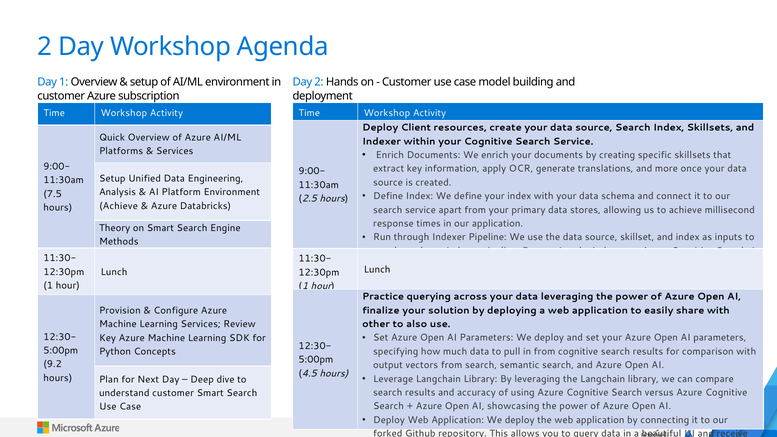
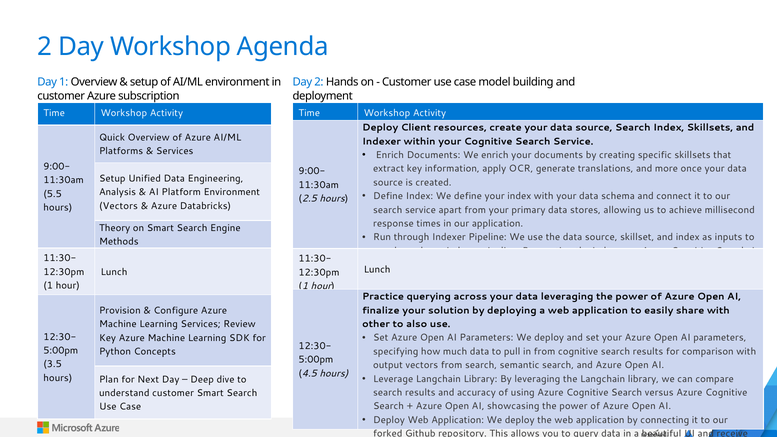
7.5: 7.5 -> 5.5 (53, 194)
Achieve: Achieve -> Vectors (118, 206)
9.2: 9.2 -> 3.5 (53, 364)
